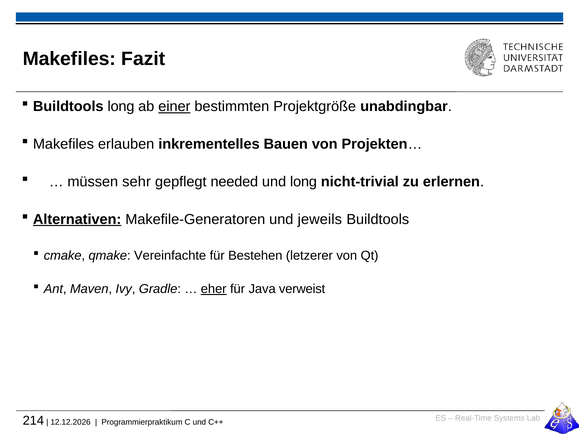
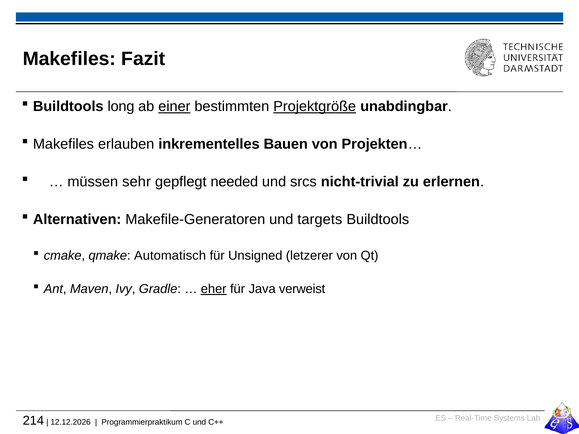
Projektgröße underline: none -> present (315, 107)
und long: long -> srcs (303, 182)
Alternativen underline: present -> none (77, 219)
jeweils: jeweils -> targets (320, 219)
Vereinfachte: Vereinfachte -> Automatisch (170, 256)
Bestehen: Bestehen -> Unsigned (255, 256)
